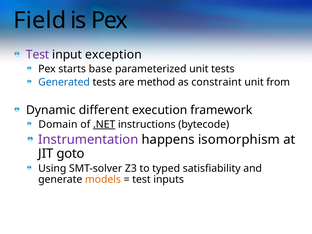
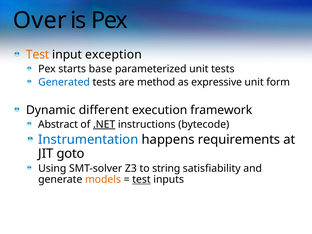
Field: Field -> Over (40, 20)
Test colour: purple -> orange (38, 55)
constraint: constraint -> expressive (217, 82)
from: from -> form (278, 82)
Domain: Domain -> Abstract (58, 124)
Instrumentation colour: purple -> blue (88, 140)
isomorphism: isomorphism -> requirements (239, 140)
typed: typed -> string (166, 168)
test underline: none -> present (141, 180)
